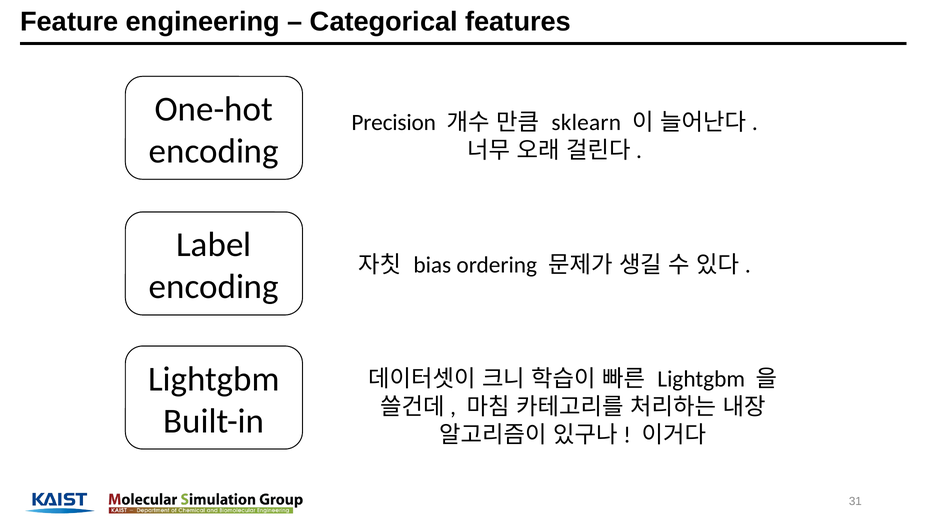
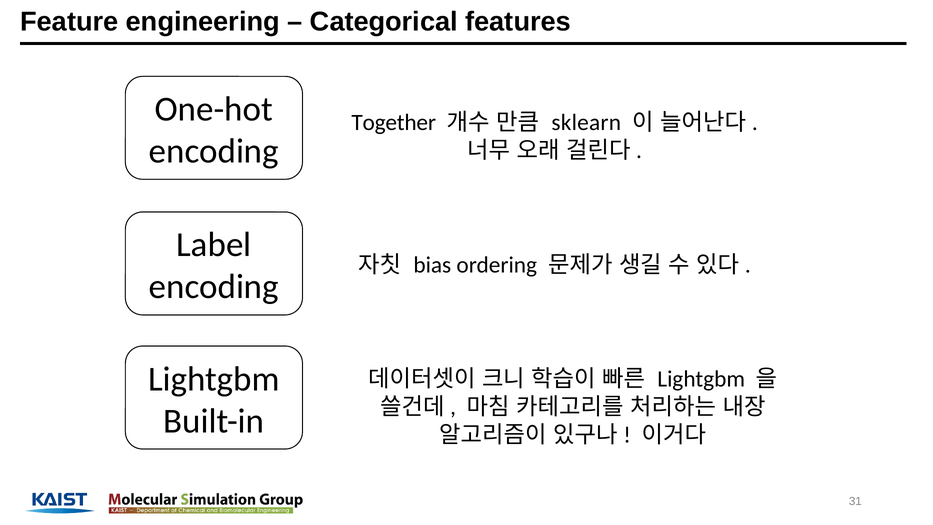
Precision: Precision -> Together (394, 122)
